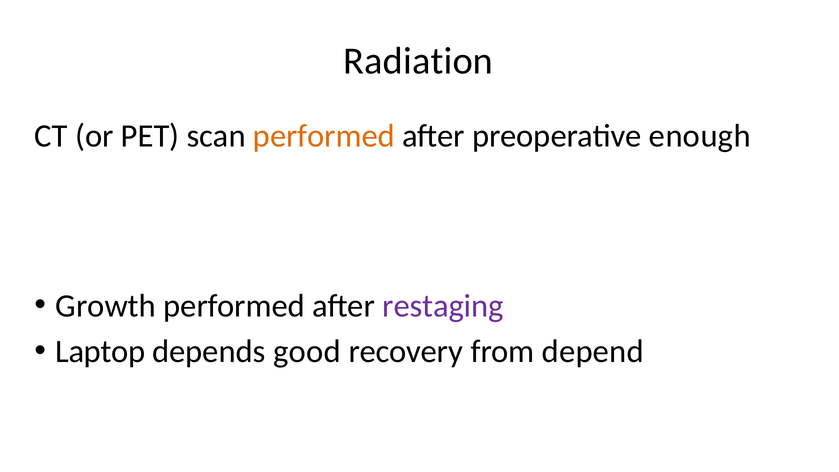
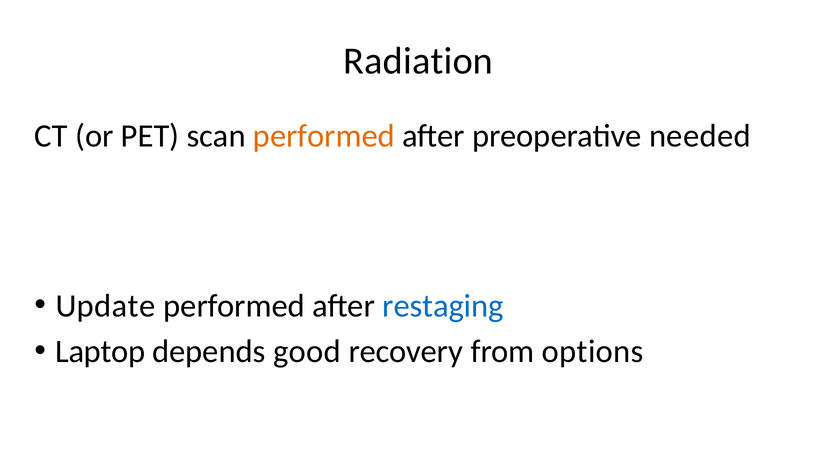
enough: enough -> needed (700, 136)
Growth: Growth -> Update (106, 306)
restaging colour: purple -> blue (443, 306)
depend: depend -> options (593, 352)
